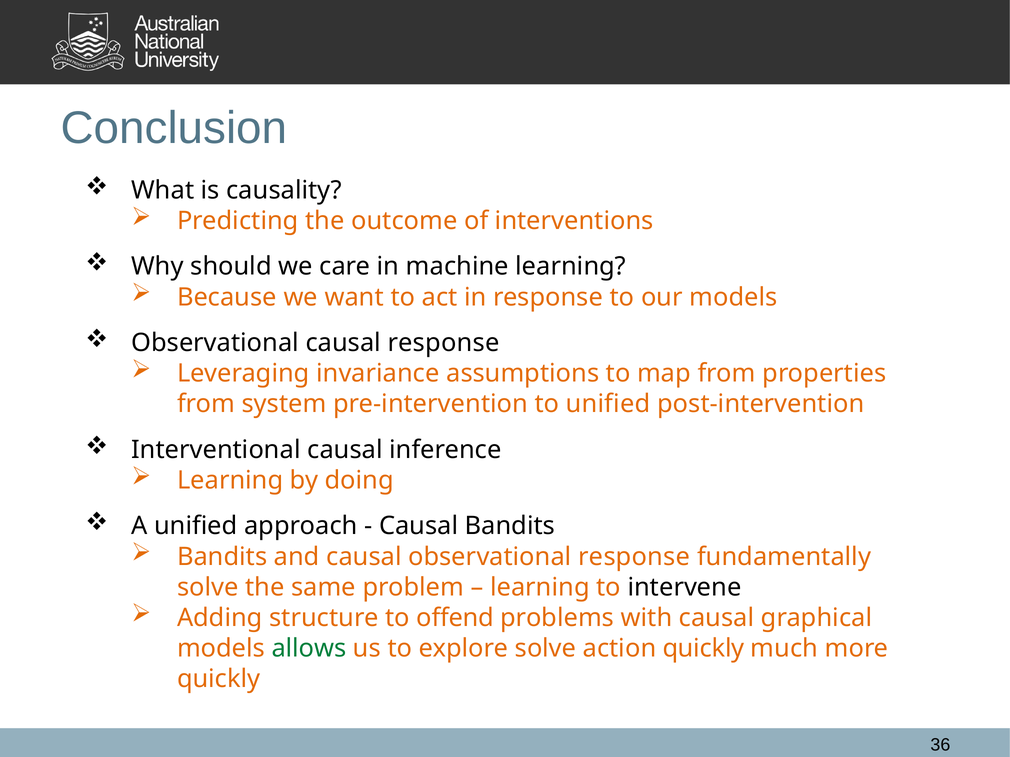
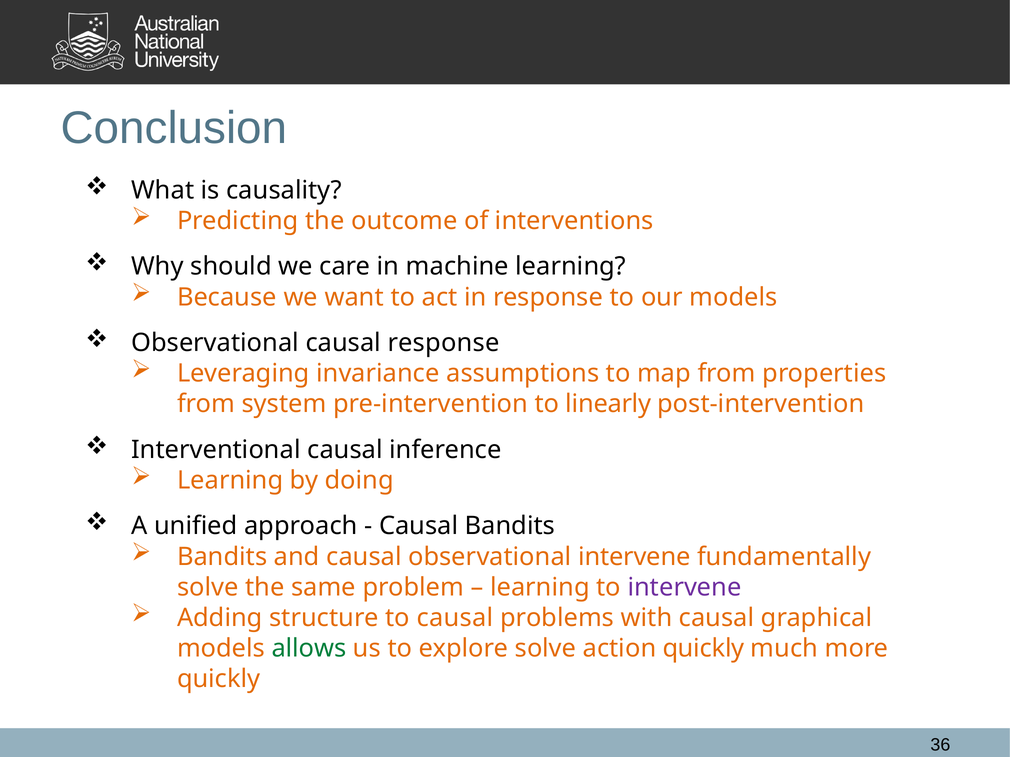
to unified: unified -> linearly (608, 404)
observational response: response -> intervene (634, 557)
intervene colour: black -> purple (685, 587)
to offend: offend -> causal (455, 618)
